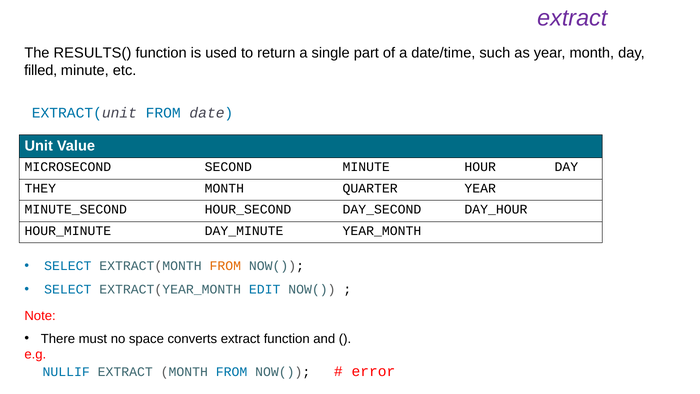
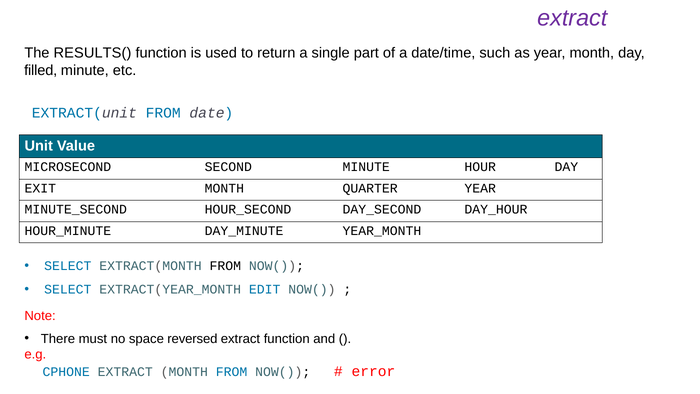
THEY: THEY -> EXIT (40, 188)
FROM colour: orange -> black (225, 266)
converts: converts -> reversed (192, 338)
NULLIF: NULLIF -> CPHONE (66, 371)
